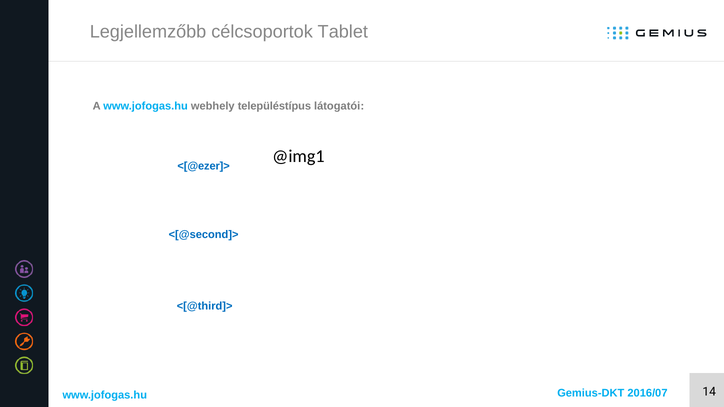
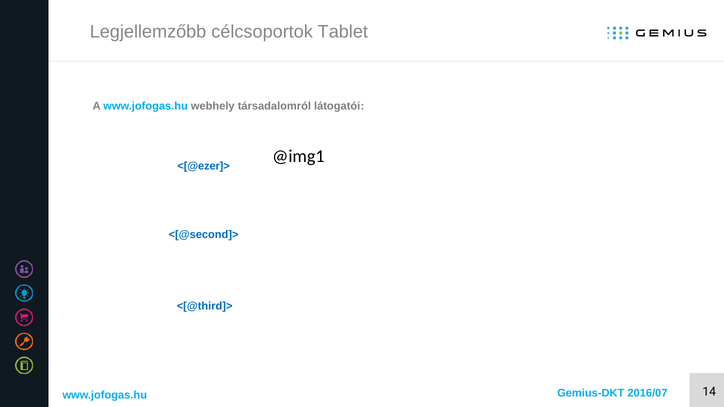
településtípus: településtípus -> társadalomról (274, 106)
